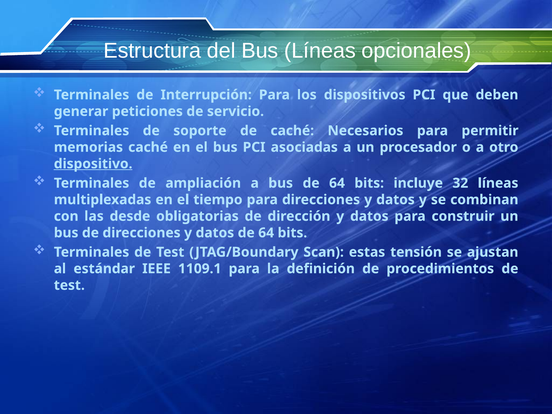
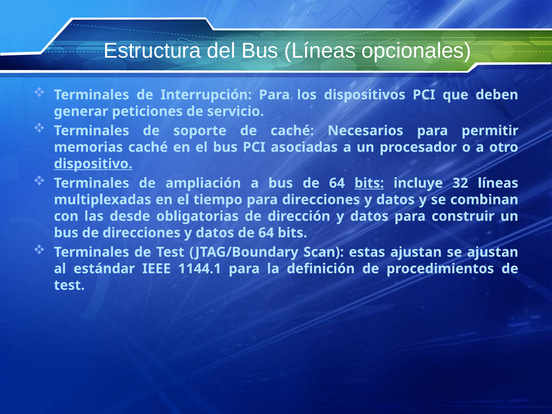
bits underline: none -> present (369, 183)
estas tensión: tensión -> ajustan (416, 252)
1109.1: 1109.1 -> 1144.1 (200, 269)
